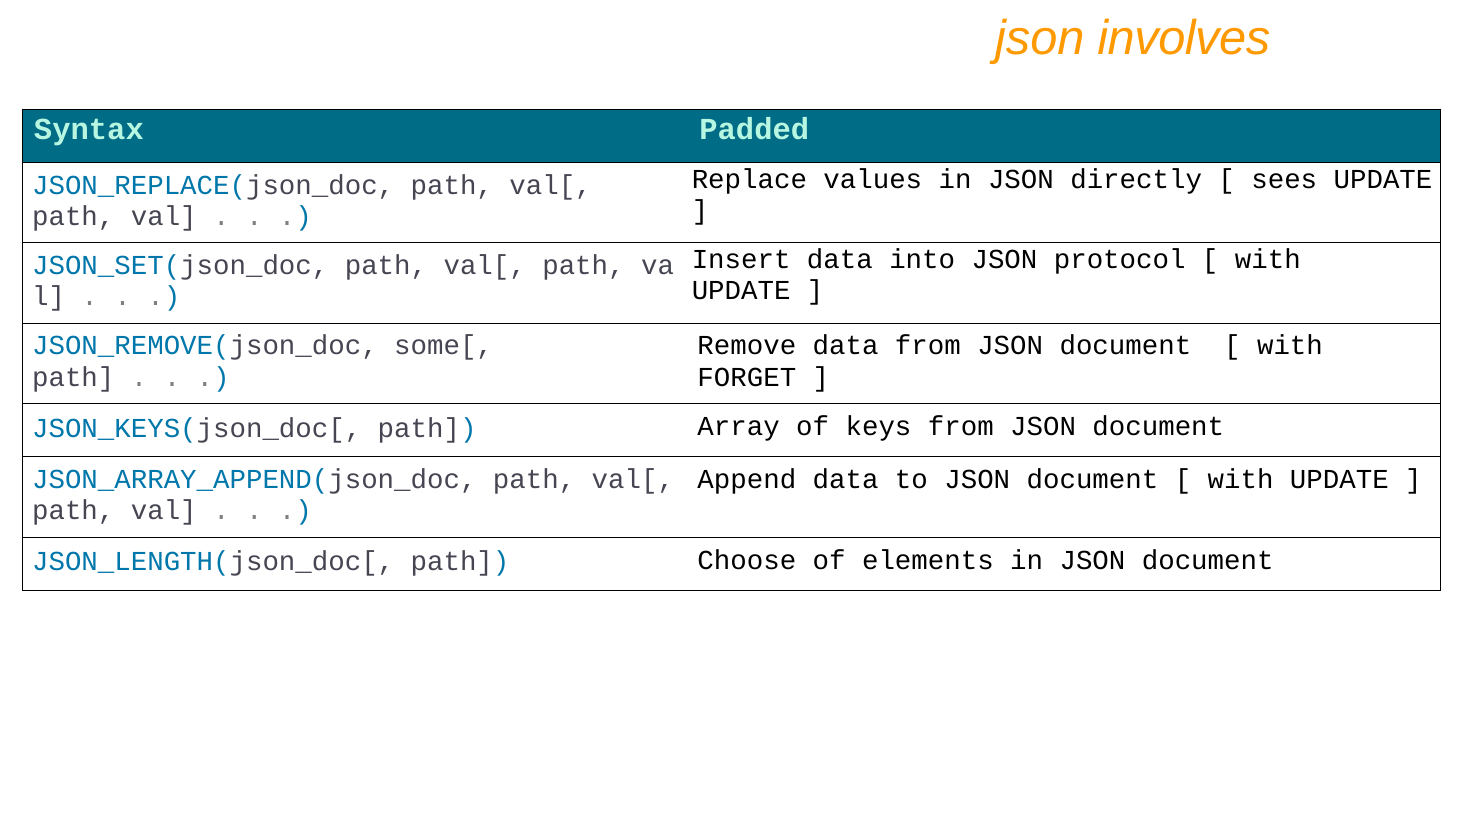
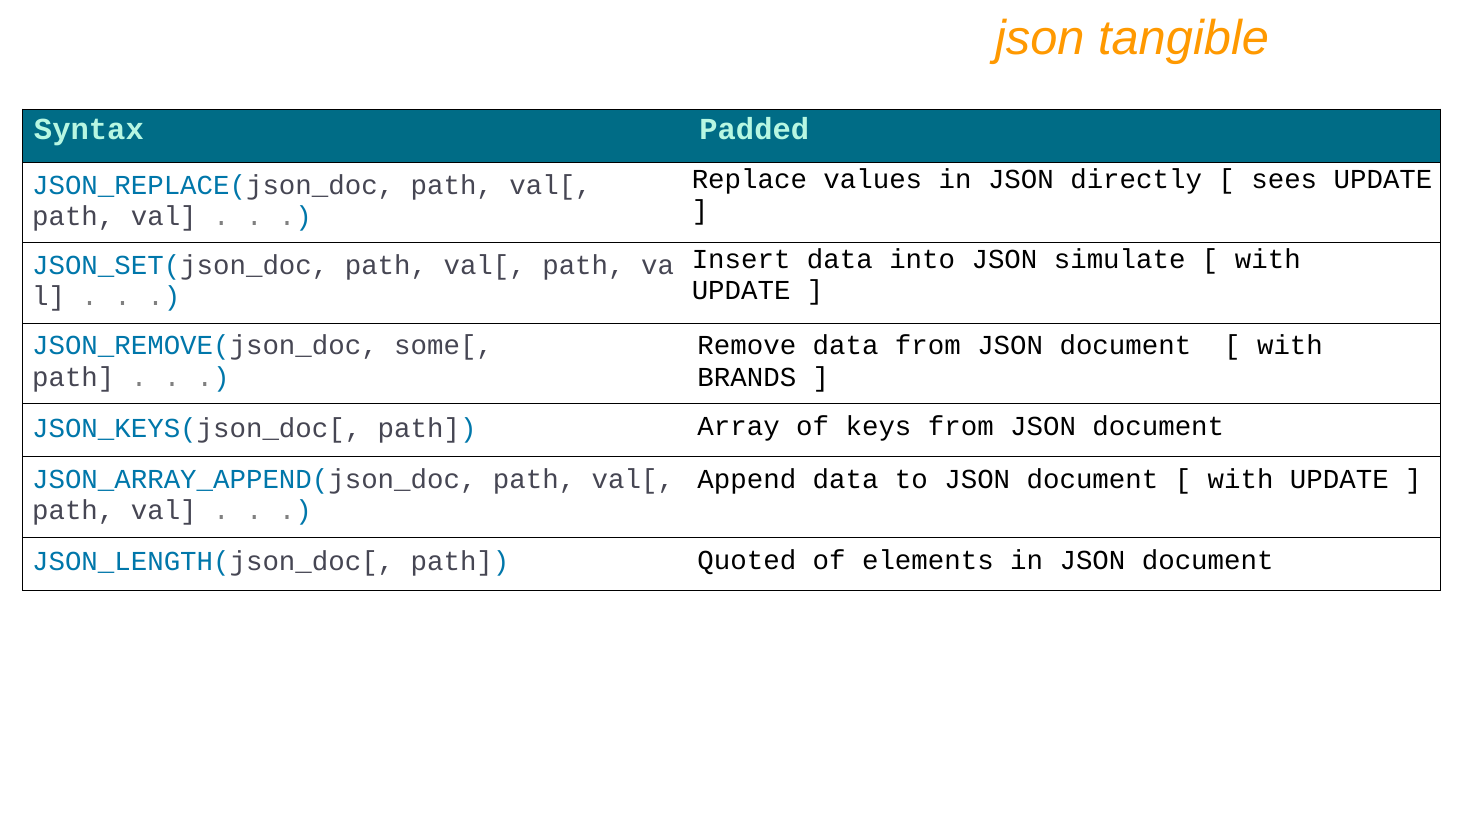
involves: involves -> tangible (1184, 38)
protocol: protocol -> simulate (1120, 260)
FORGET: FORGET -> BRANDS (747, 377)
Choose: Choose -> Quoted (747, 560)
